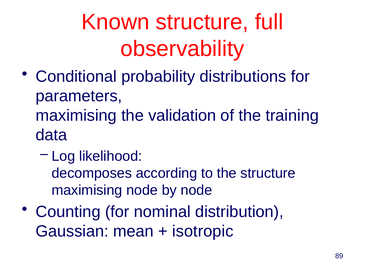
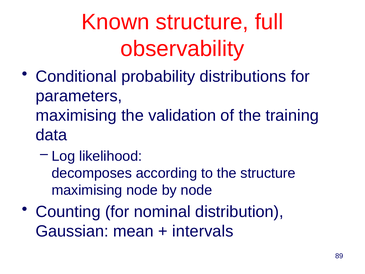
isotropic: isotropic -> intervals (203, 231)
